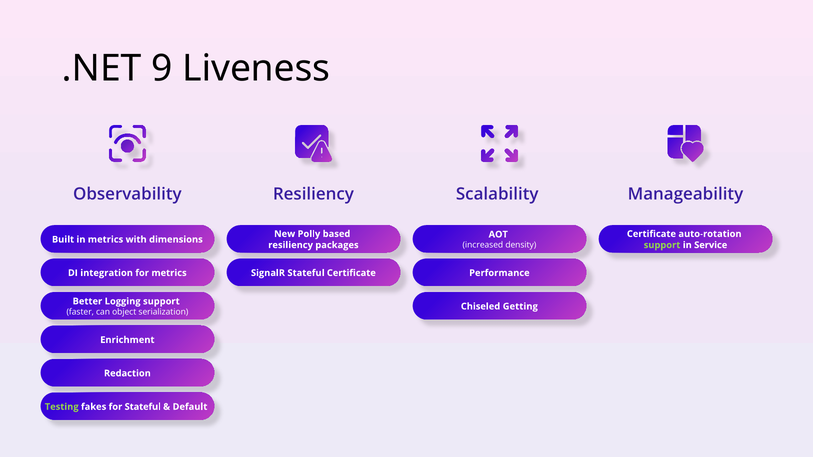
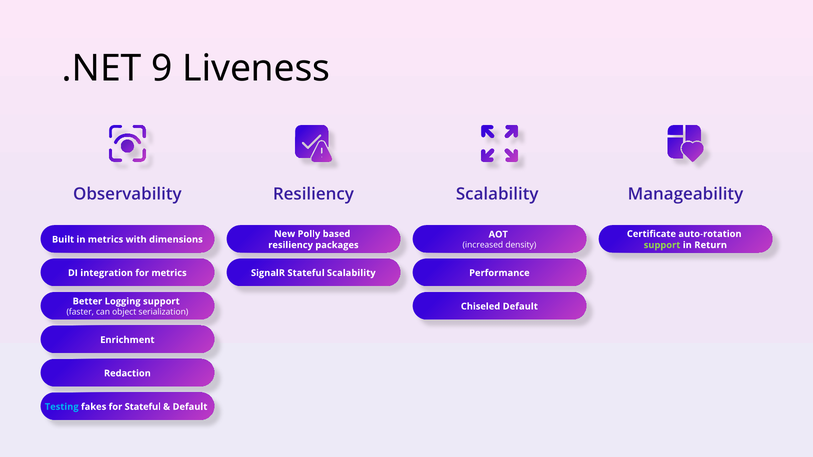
Service: Service -> Return (711, 245)
Stateful Certificate: Certificate -> Scalability (351, 273)
Chiseled Getting: Getting -> Default (520, 307)
Testing colour: light green -> light blue (62, 407)
